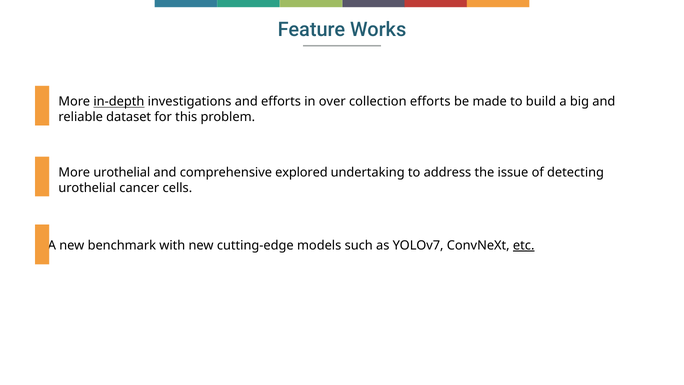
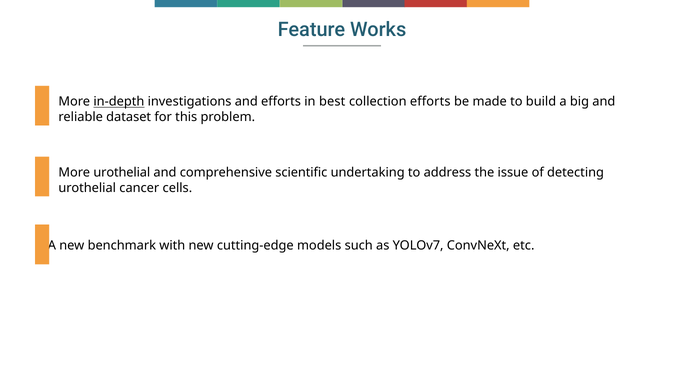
over: over -> best (332, 102)
explored: explored -> scientific (301, 172)
etc underline: present -> none (524, 245)
